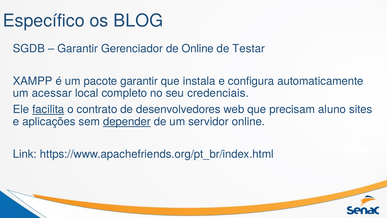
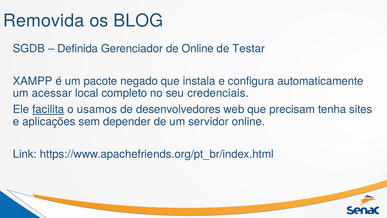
Específico: Específico -> Removida (44, 21)
Garantir: Garantir -> Definida (78, 48)
pacote garantir: garantir -> negado (139, 81)
contrato: contrato -> usamos (97, 109)
aluno: aluno -> tenha (332, 109)
depender underline: present -> none (127, 122)
